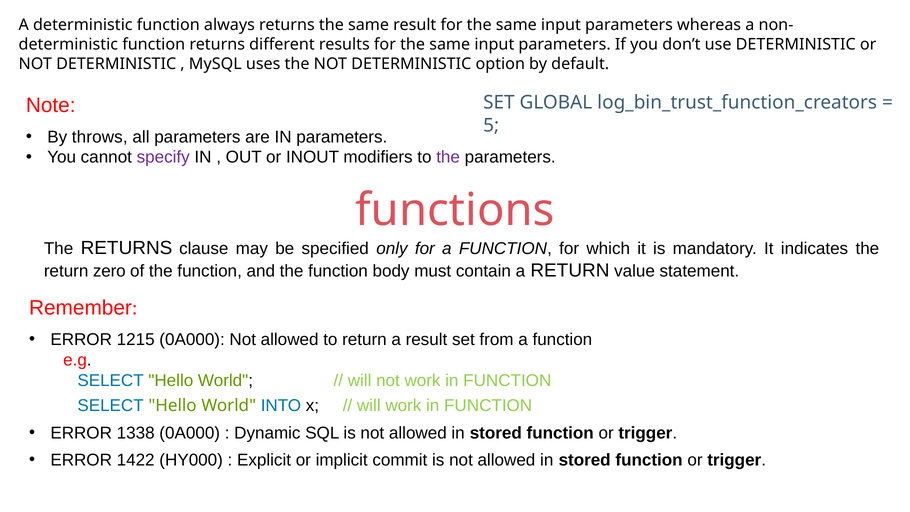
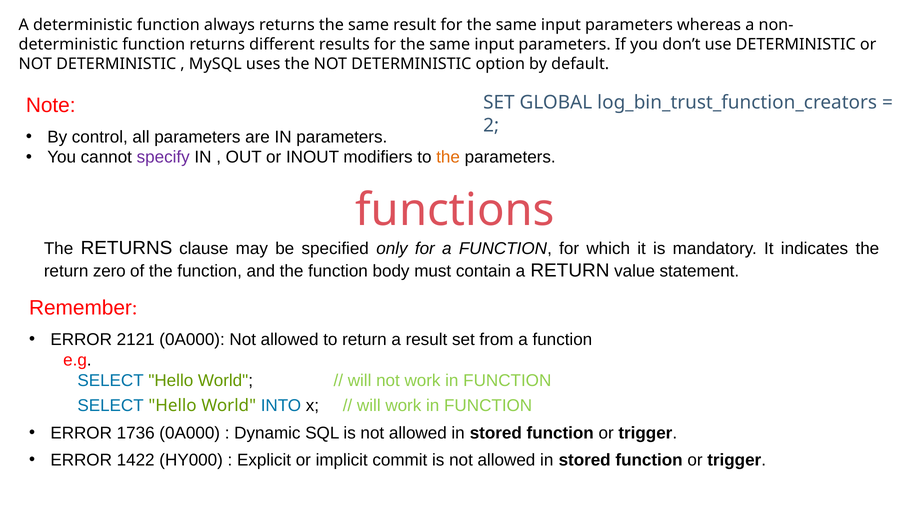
5: 5 -> 2 (491, 125)
throws: throws -> control (100, 137)
the colour: purple -> orange (448, 157)
1215: 1215 -> 2121 (136, 340)
1338: 1338 -> 1736 (136, 433)
